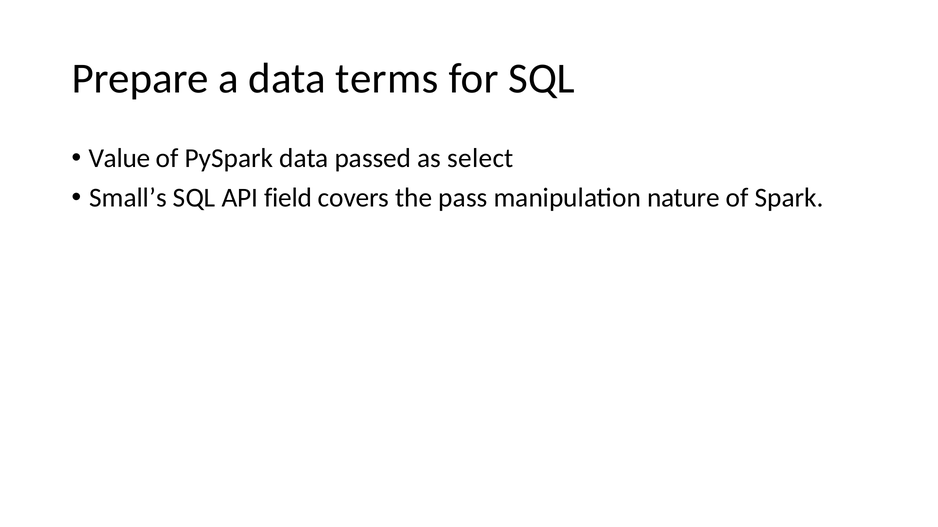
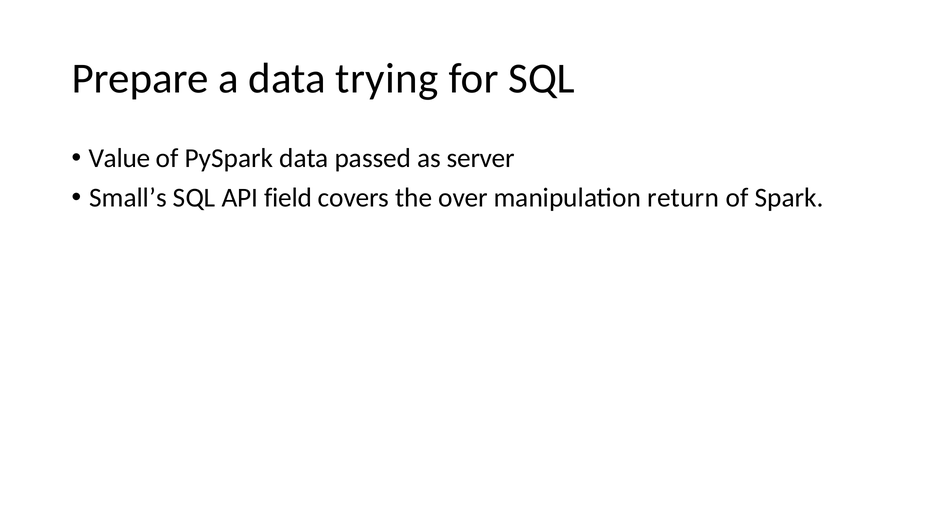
terms: terms -> trying (387, 79)
select: select -> server (481, 159)
pass: pass -> over (463, 198)
nature: nature -> return (683, 198)
